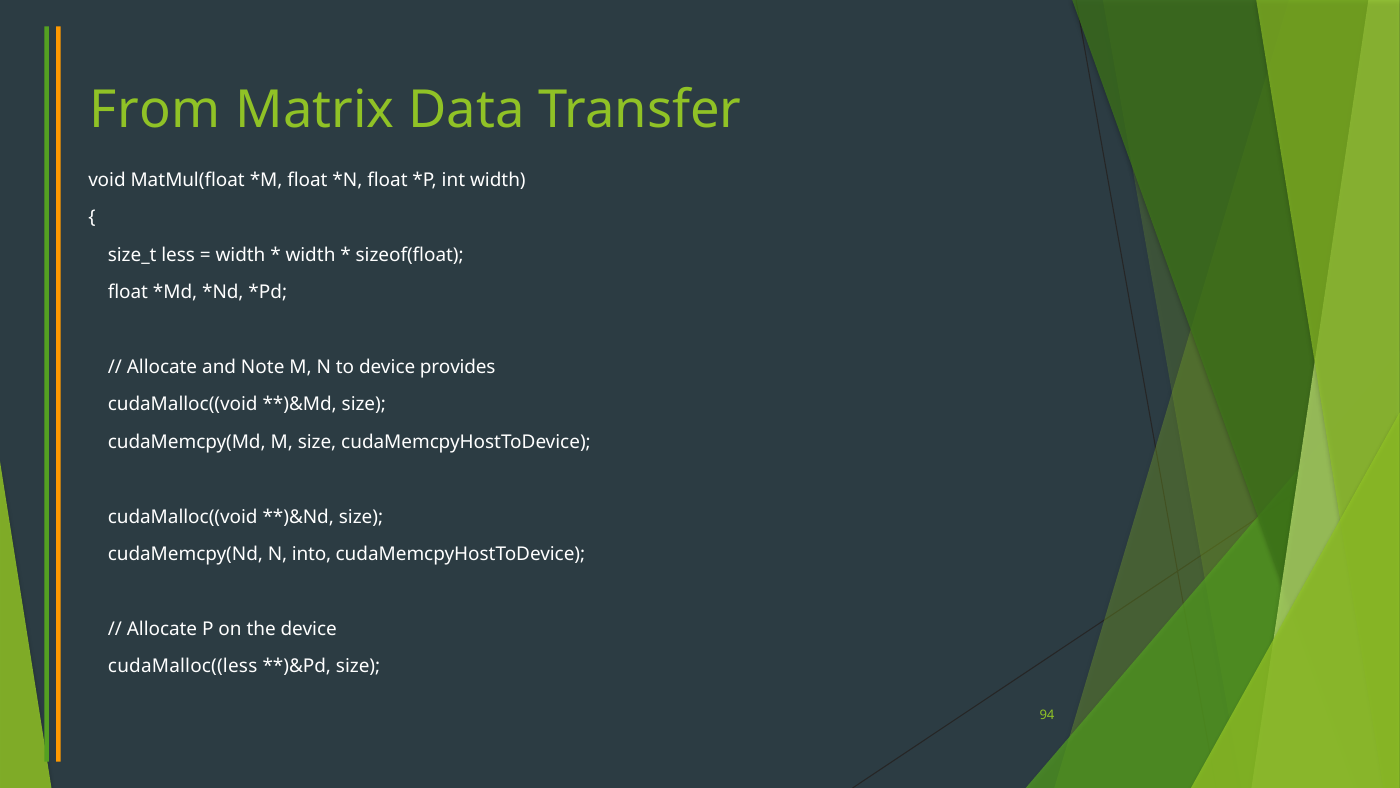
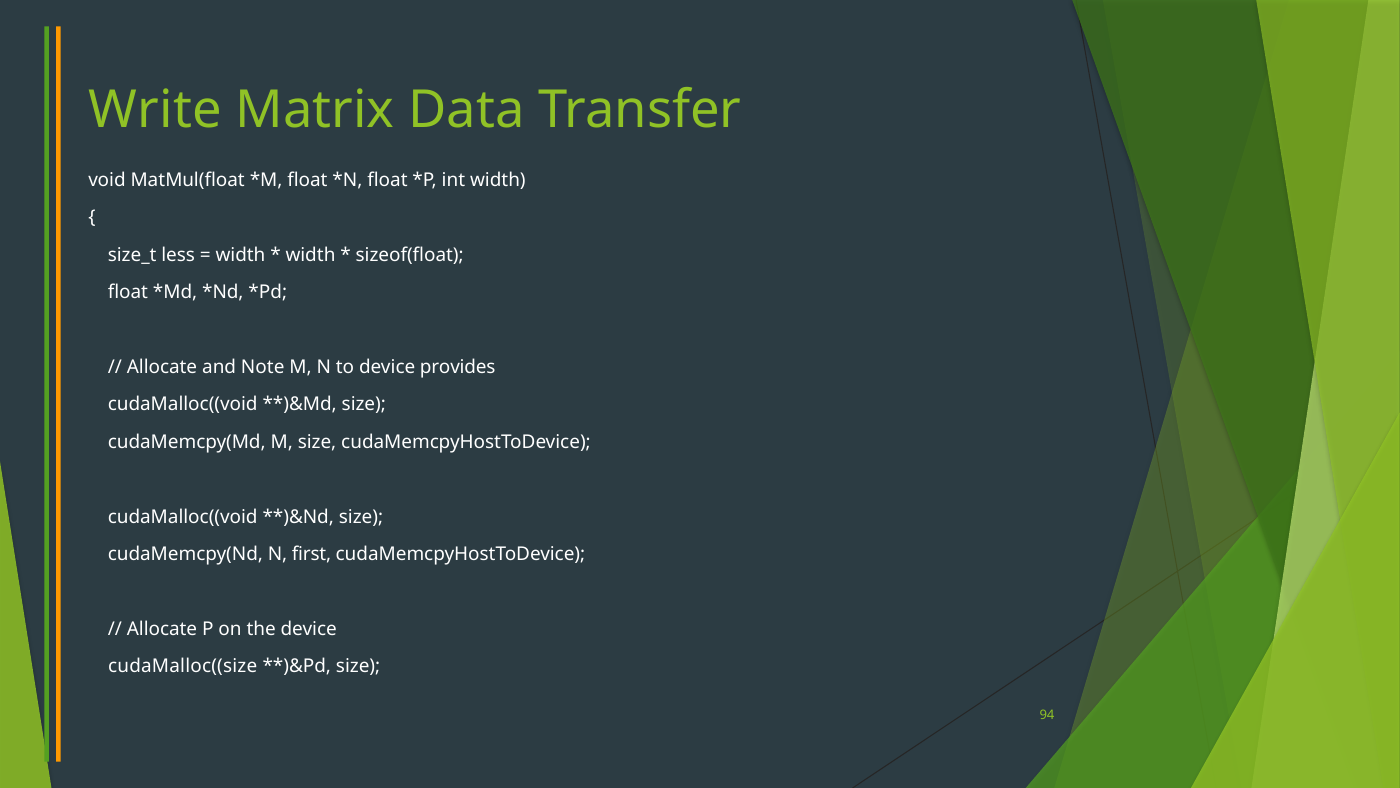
From: From -> Write (155, 110)
into: into -> first (312, 554)
cudaMalloc((less: cudaMalloc((less -> cudaMalloc((size (183, 666)
